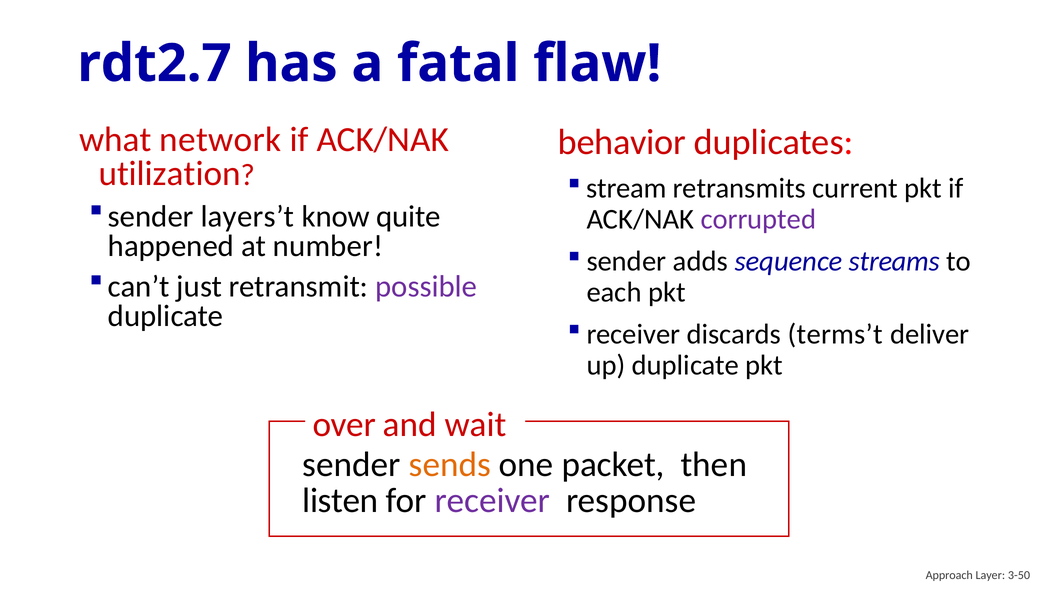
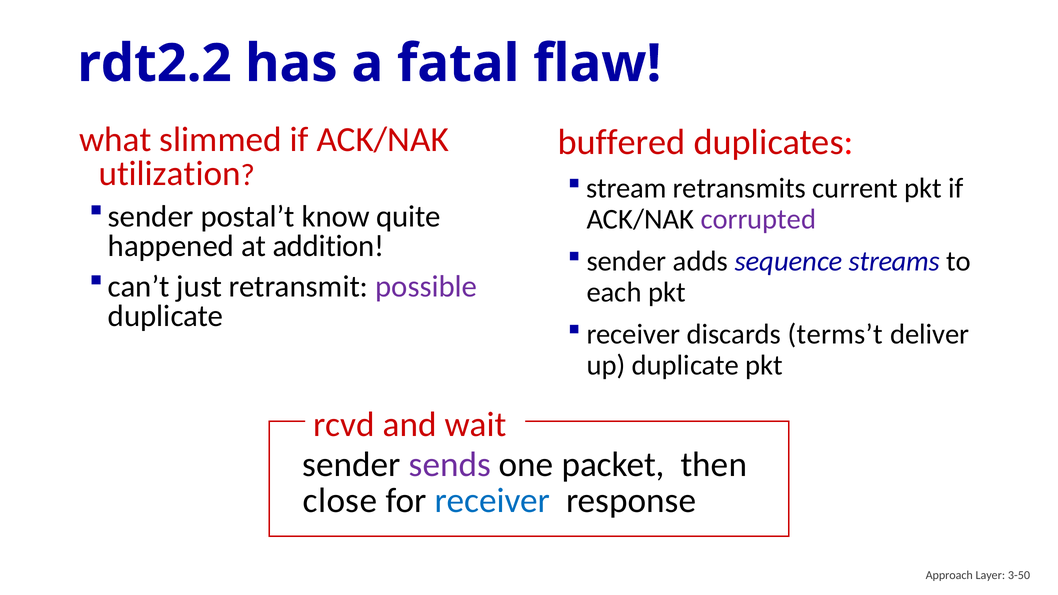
rdt2.7: rdt2.7 -> rdt2.2 (154, 64)
network: network -> slimmed (221, 140)
behavior: behavior -> buffered (622, 142)
layers’t: layers’t -> postal’t (248, 216)
number: number -> addition (328, 246)
over: over -> rcvd (344, 425)
sends colour: orange -> purple (450, 465)
listen: listen -> close (340, 501)
receiver colour: purple -> blue (492, 501)
